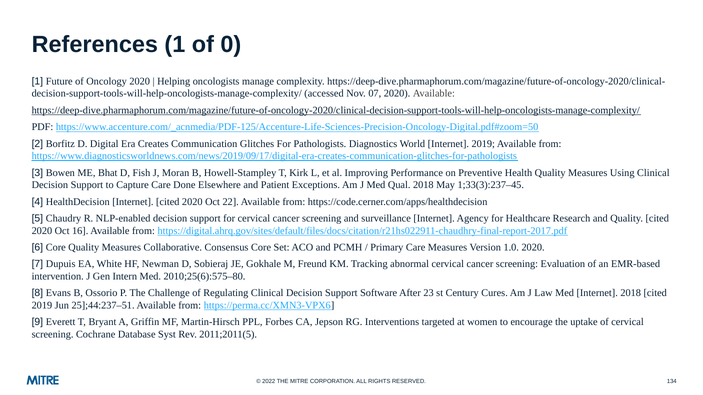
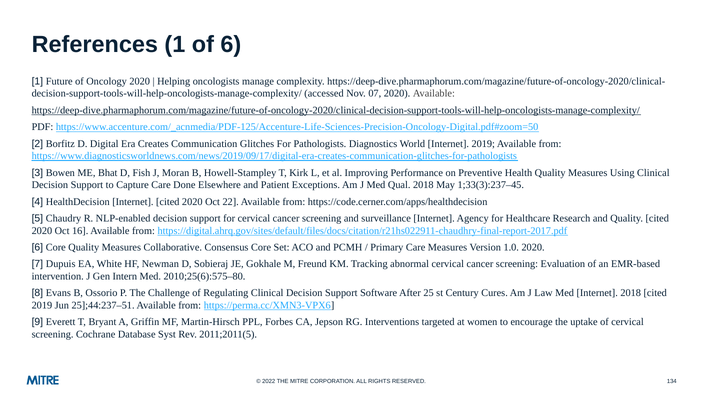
of 0: 0 -> 6 (231, 45)
23: 23 -> 25 (429, 293)
